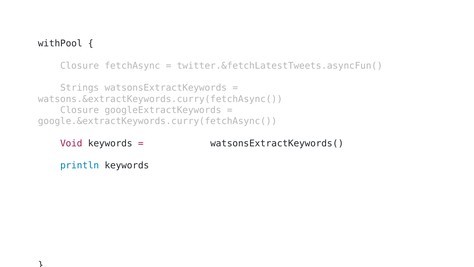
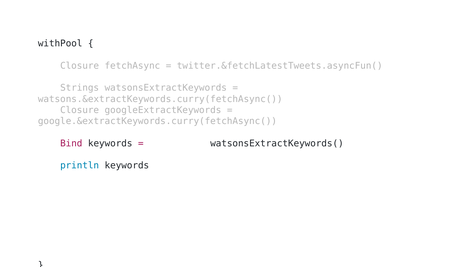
Void: Void -> Bind (71, 143)
